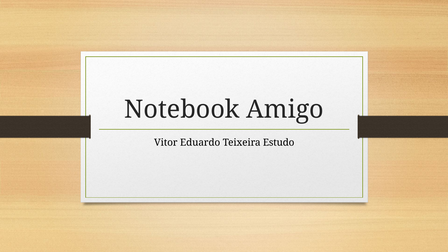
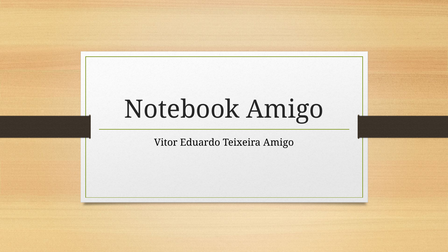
Teixeira Estudo: Estudo -> Amigo (279, 143)
